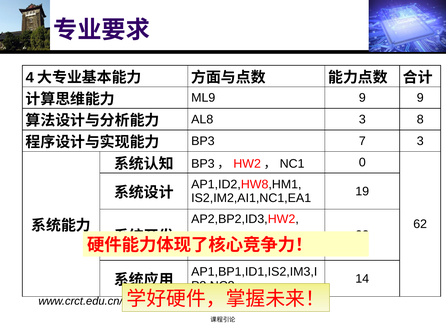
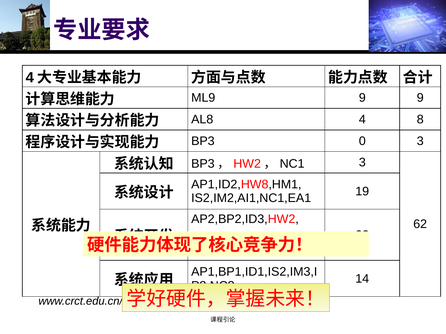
AL8 3: 3 -> 4 (362, 120)
7: 7 -> 0 (362, 141)
0: 0 -> 3 (362, 163)
